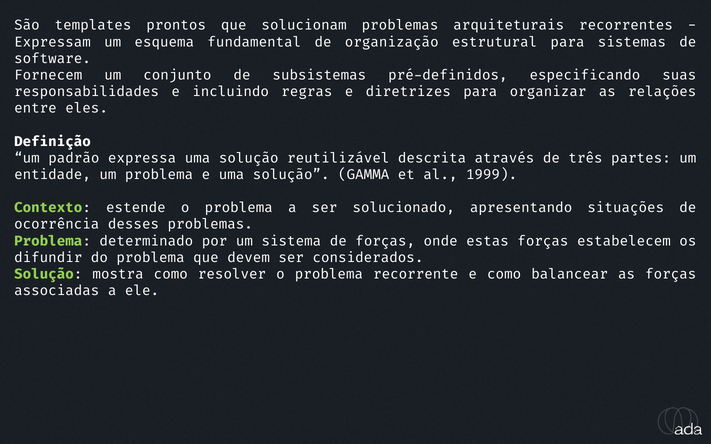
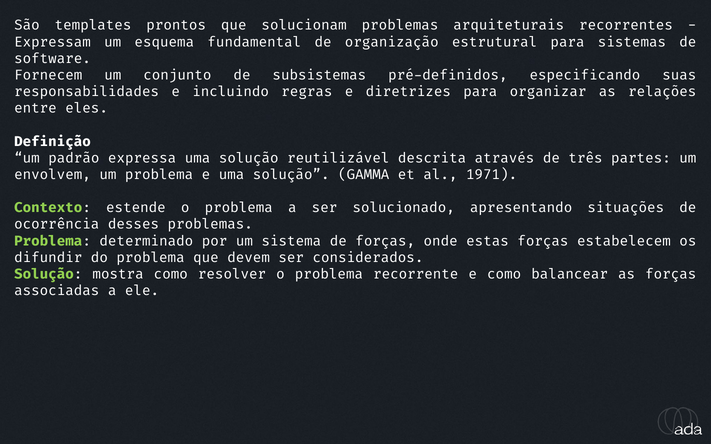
entidade: entidade -> envolvem (52, 175)
1999: 1999 -> 1971 (492, 175)
